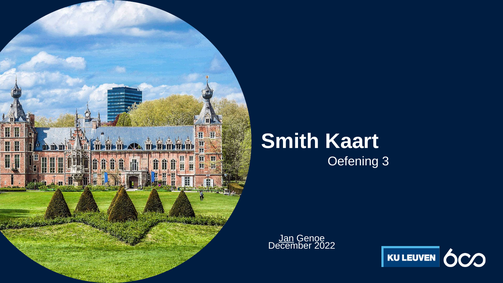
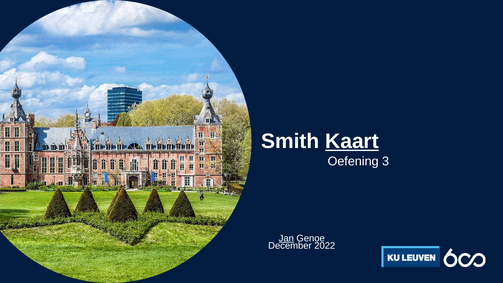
Kaart underline: none -> present (352, 141)
